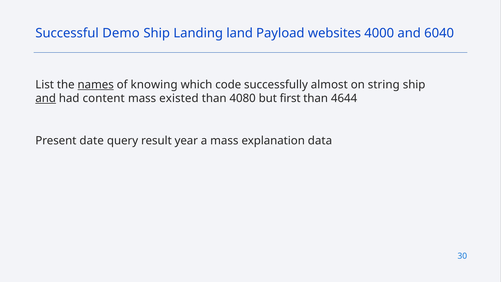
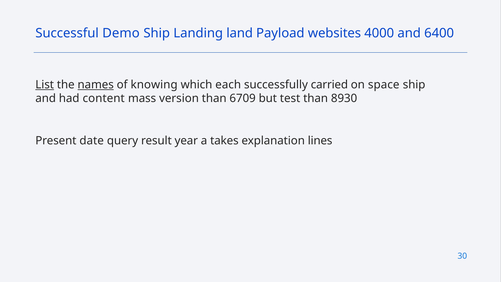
6040: 6040 -> 6400 (439, 33)
List underline: none -> present (45, 85)
code: code -> each (228, 85)
almost: almost -> carried (329, 85)
string: string -> space (384, 85)
and underline: present -> none (46, 98)
existed: existed -> version (179, 98)
4080: 4080 -> 6709 (243, 98)
first: first -> test (290, 98)
4644: 4644 -> 8930 (344, 98)
a mass: mass -> takes (224, 140)
data: data -> lines (320, 140)
